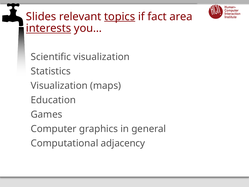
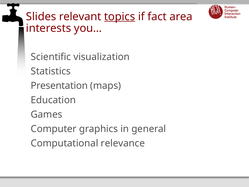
interests underline: present -> none (49, 28)
Visualization: Visualization -> Presentation (59, 86)
adjacency: adjacency -> relevance (123, 143)
